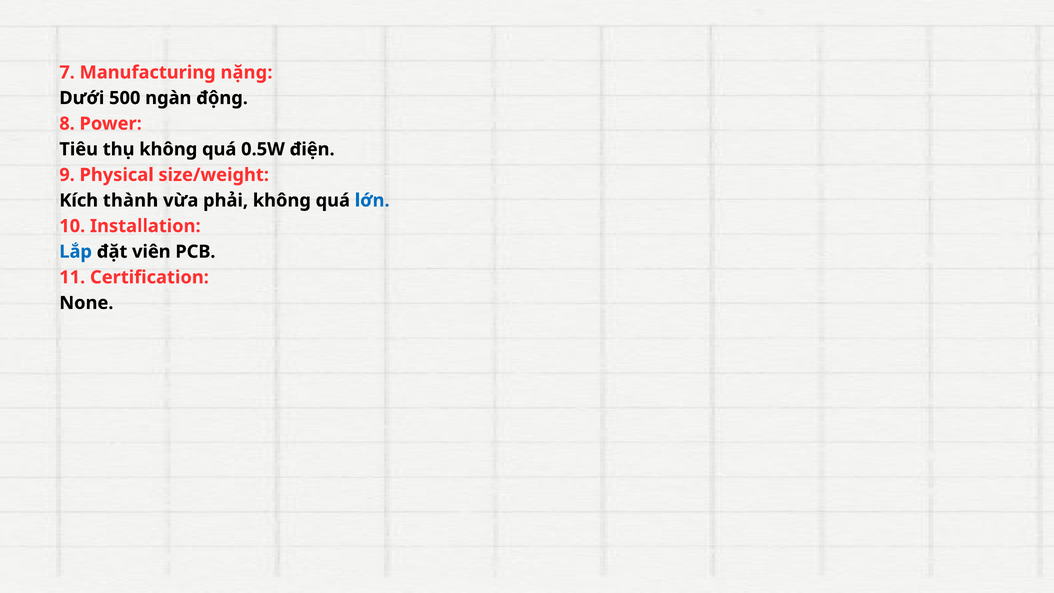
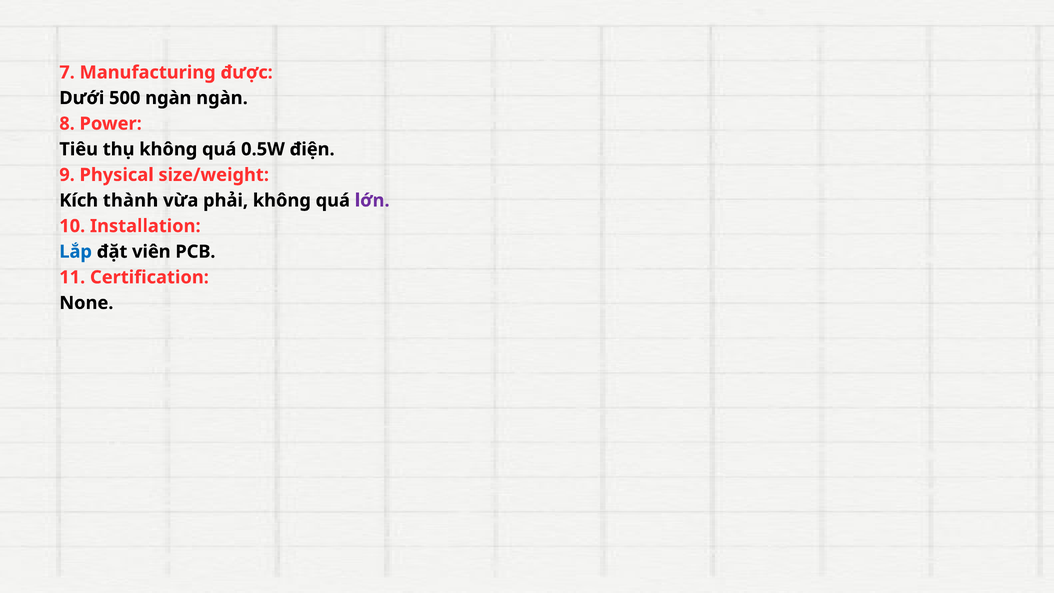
nặng: nặng -> được (247, 72)
ngàn động: động -> ngàn (222, 98)
lớn colour: blue -> purple (372, 200)
